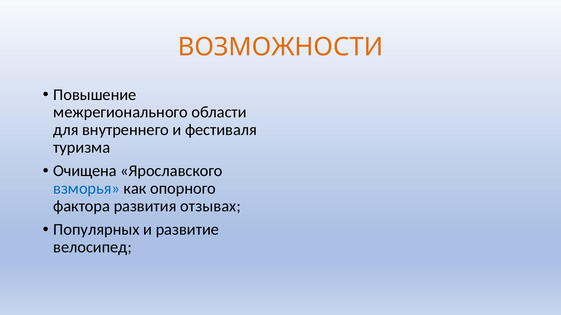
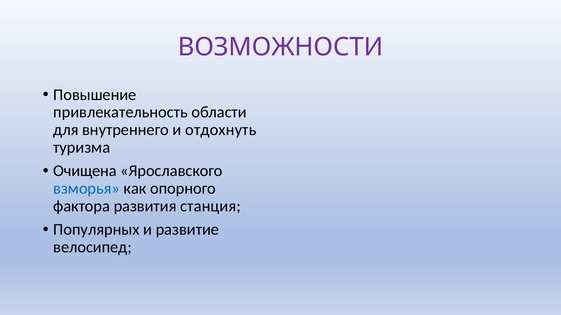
ВОЗМОЖНОСТИ colour: orange -> purple (280, 47)
межрегионального: межрегионального -> привлекательность (121, 112)
фестиваля: фестиваля -> отдохнуть (221, 130)
отзывах: отзывах -> станция (211, 207)
